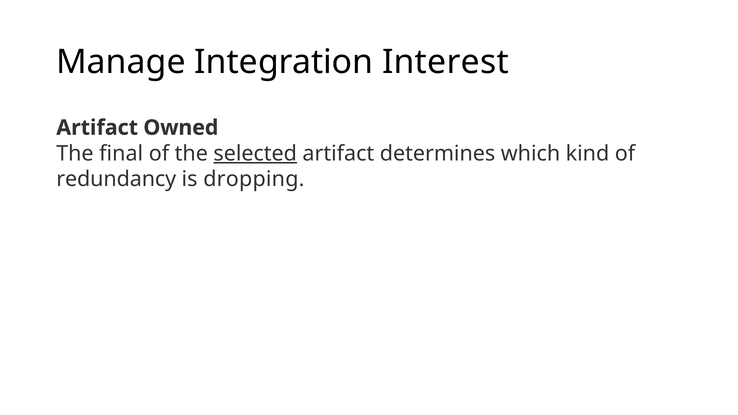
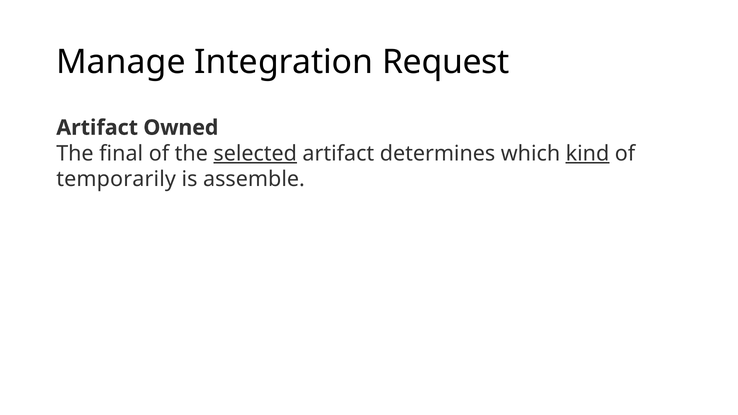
Interest: Interest -> Request (446, 62)
kind underline: none -> present (587, 154)
redundancy: redundancy -> temporarily (116, 179)
dropping: dropping -> assemble (254, 179)
